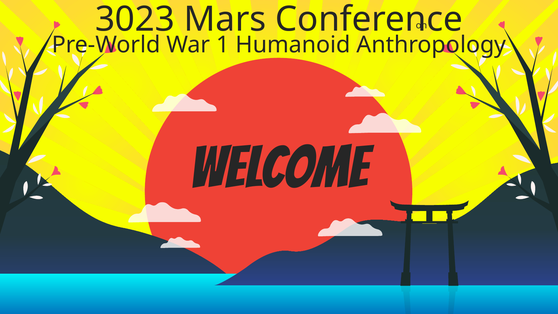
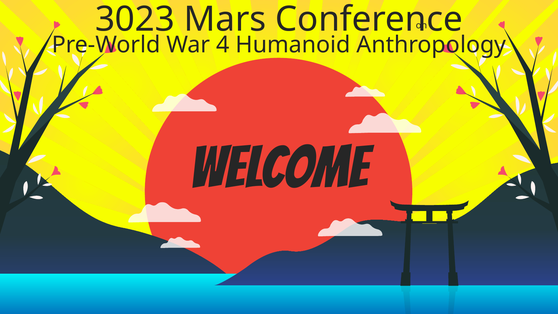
1: 1 -> 4 (223, 45)
